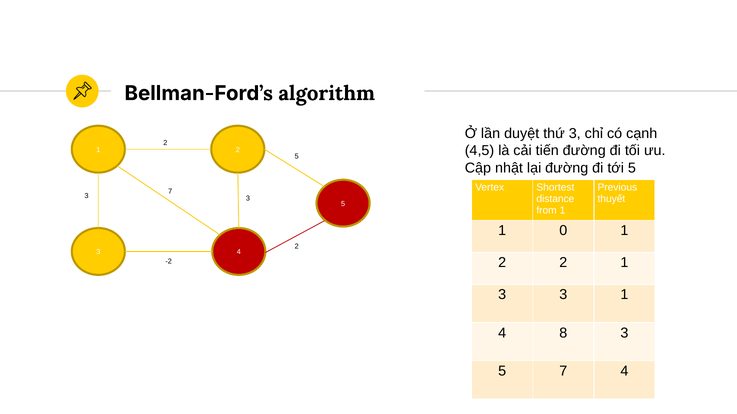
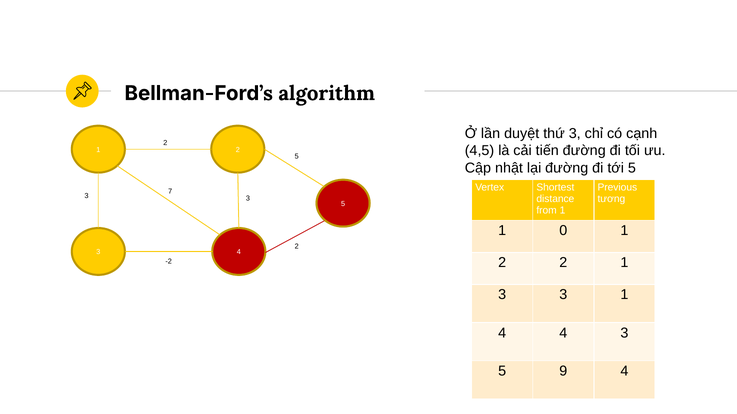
thuyết: thuyết -> tương (611, 199)
4 8: 8 -> 4 (563, 333)
5 7: 7 -> 9 (563, 371)
